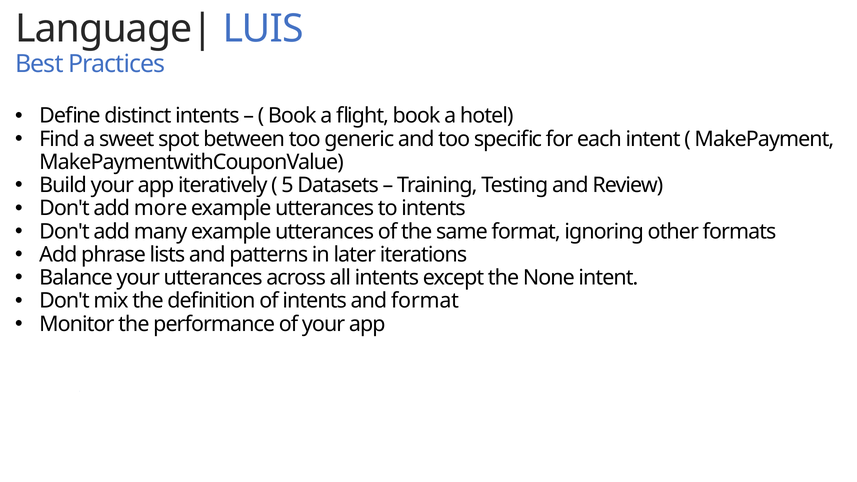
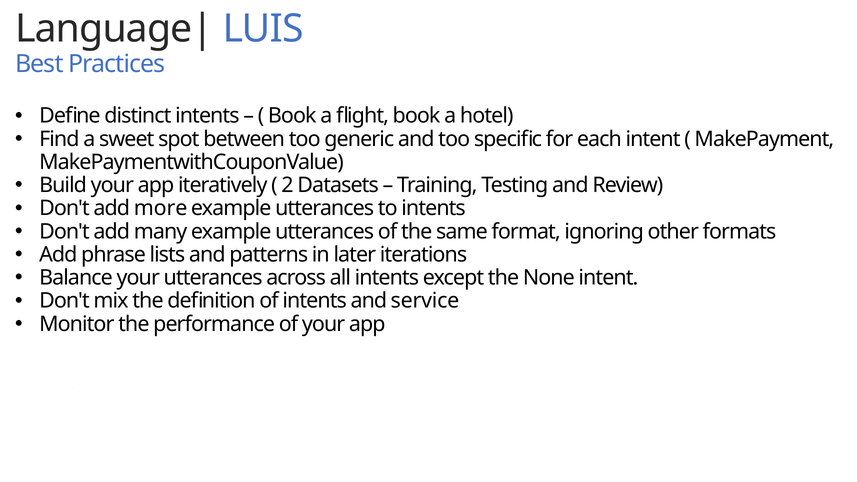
5: 5 -> 2 (287, 185)
and format: format -> service (425, 301)
